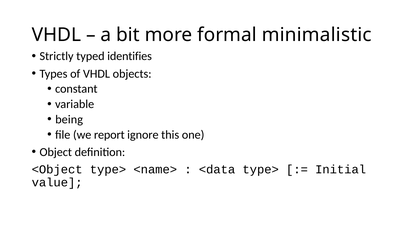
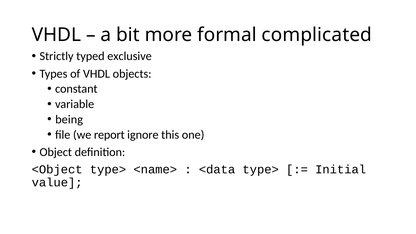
minimalistic: minimalistic -> complicated (317, 35)
identifies: identifies -> exclusive (130, 56)
